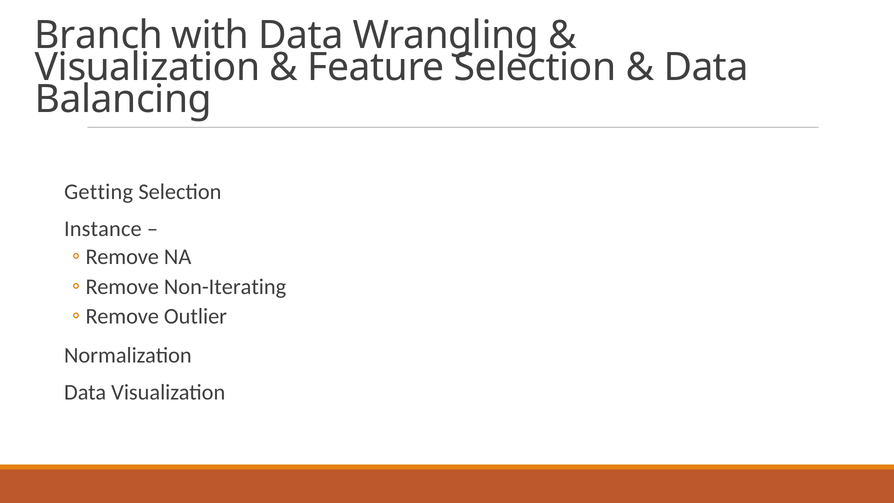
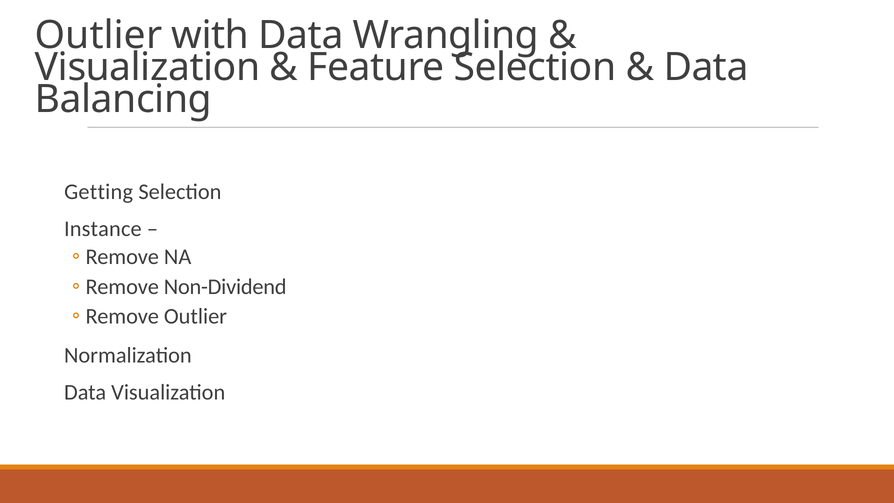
Branch: Branch -> Outlier (99, 35)
Non-Iterating: Non-Iterating -> Non-Dividend (225, 287)
